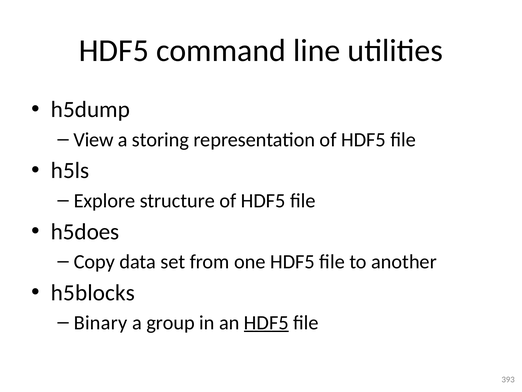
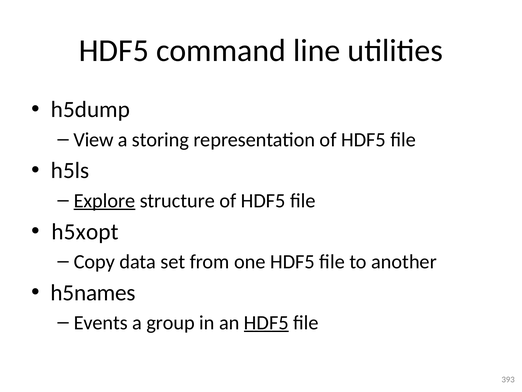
Explore underline: none -> present (105, 200)
h5does: h5does -> h5xopt (85, 231)
h5blocks: h5blocks -> h5names (93, 292)
Binary: Binary -> Events (101, 322)
